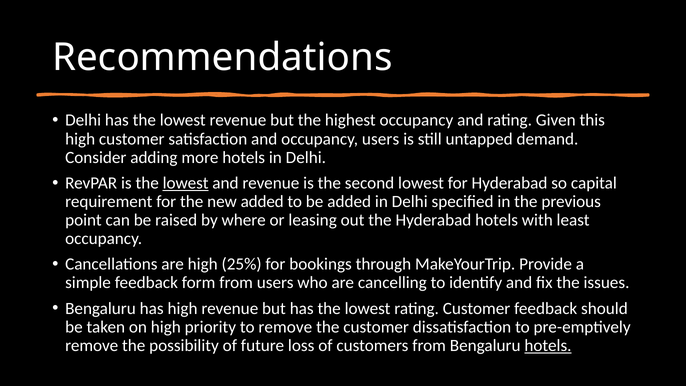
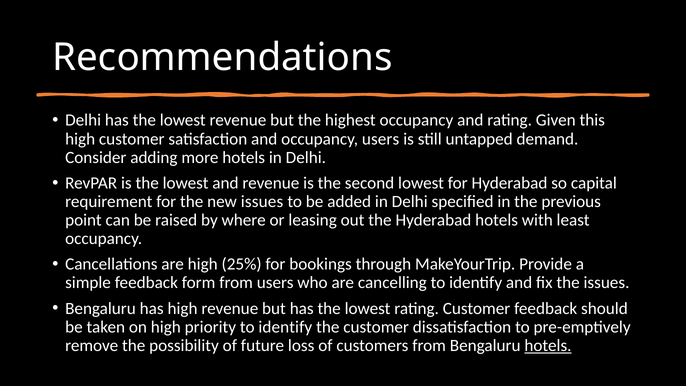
lowest underline: present -> none (186, 183)
new added: added -> issues (262, 201)
priority to remove: remove -> identify (285, 327)
